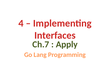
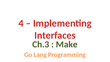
Ch.7: Ch.7 -> Ch.3 (41, 44)
Apply: Apply -> Make (67, 44)
